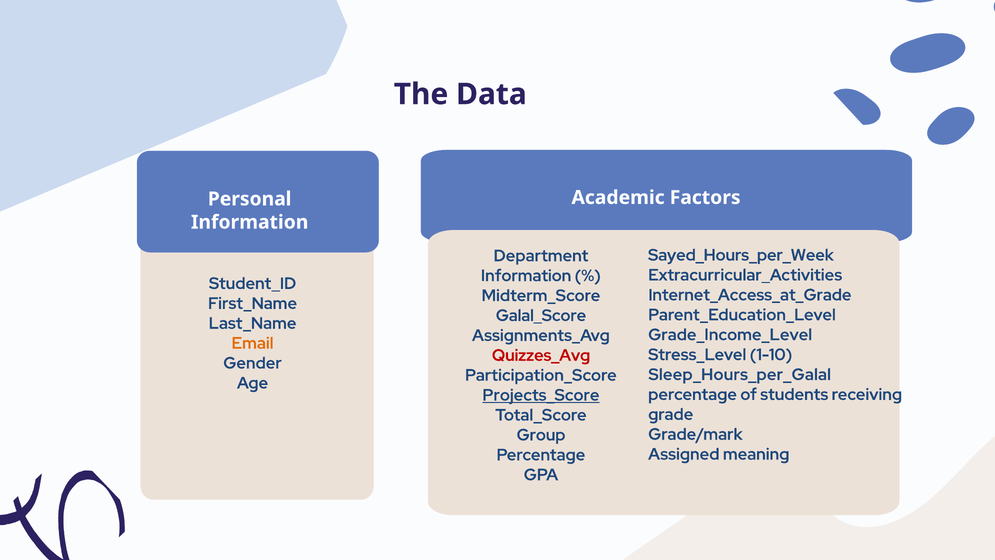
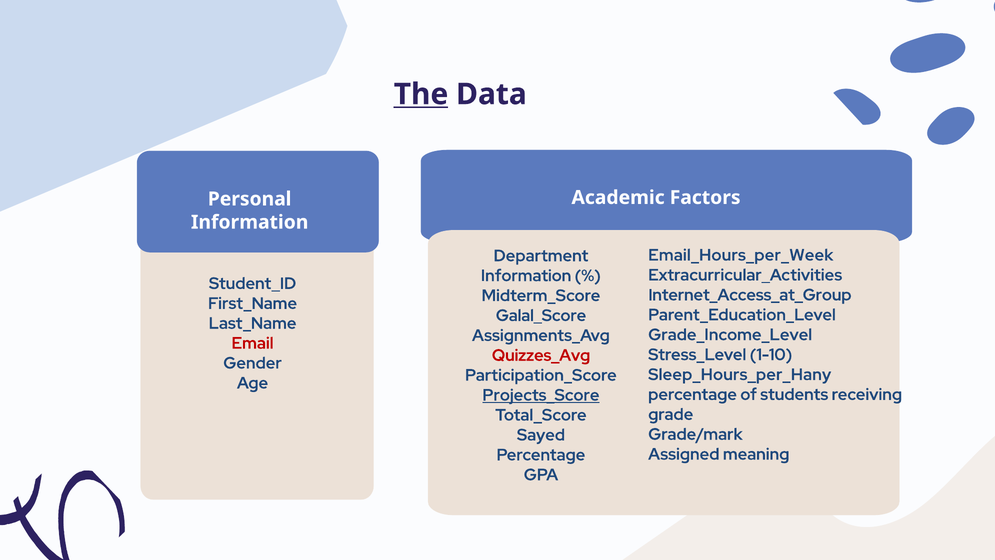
The underline: none -> present (421, 94)
Sayed_Hours_per_Week: Sayed_Hours_per_Week -> Email_Hours_per_Week (741, 255)
Internet_Access_at_Grade: Internet_Access_at_Grade -> Internet_Access_at_Group (750, 295)
Email colour: orange -> red (253, 343)
Sleep_Hours_per_Galal: Sleep_Hours_per_Galal -> Sleep_Hours_per_Hany (740, 374)
Group: Group -> Sayed (541, 435)
